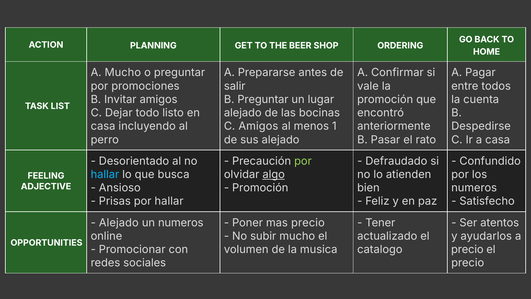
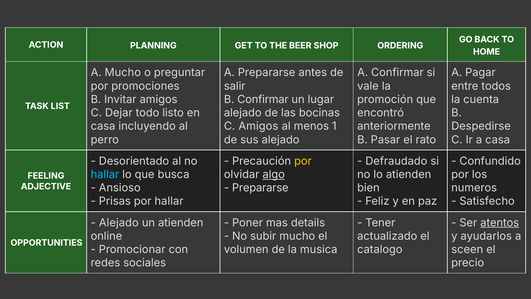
B Preguntar: Preguntar -> Confirmar (263, 99)
por colour: light green -> yellow (303, 161)
Promoción: Promoción -> Prepararse (260, 188)
un numeros: numeros -> atienden (181, 222)
mas precio: precio -> details (308, 222)
atentos underline: none -> present (500, 222)
precio: precio -> sceen (467, 249)
